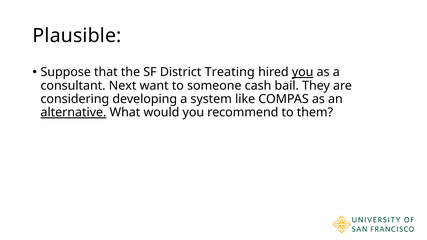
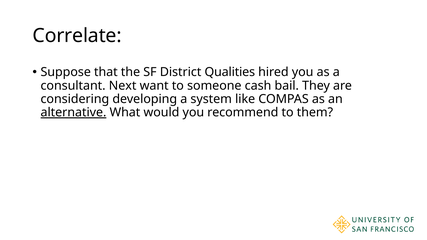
Plausible: Plausible -> Correlate (77, 36)
Treating: Treating -> Qualities (230, 72)
you underline: present -> none (303, 72)
